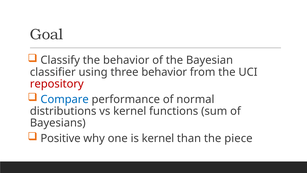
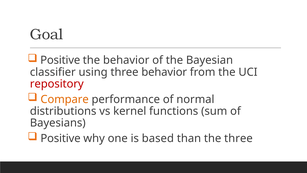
Classify: Classify -> Positive (60, 60)
Compare colour: blue -> orange (65, 99)
is kernel: kernel -> based (158, 138)
the piece: piece -> three (238, 138)
